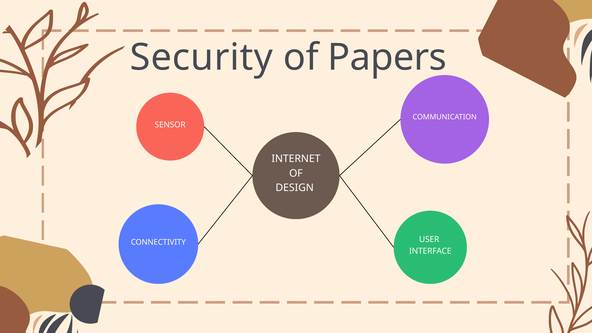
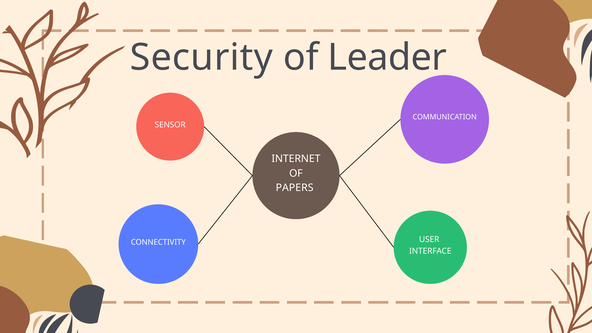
Papers: Papers -> Leader (387, 58)
DESIGN: DESIGN -> PAPERS (295, 188)
